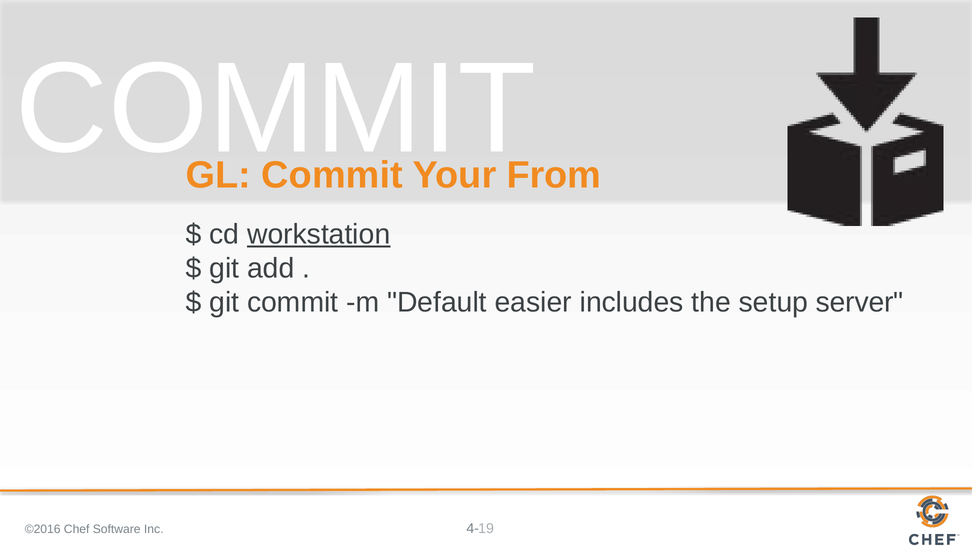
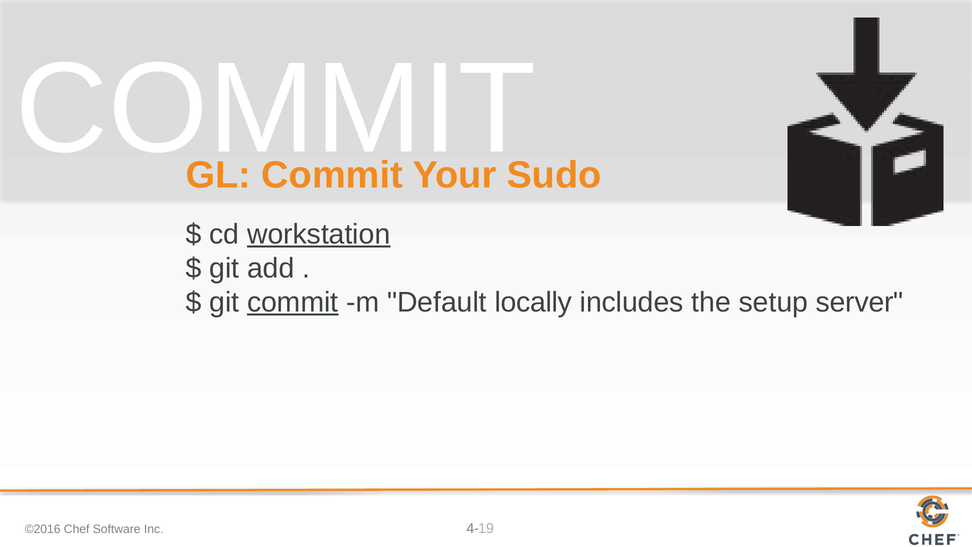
From: From -> Sudo (554, 175)
commit underline: none -> present (293, 302)
easier: easier -> locally (533, 302)
